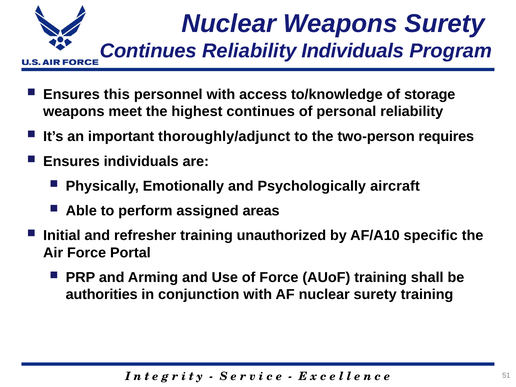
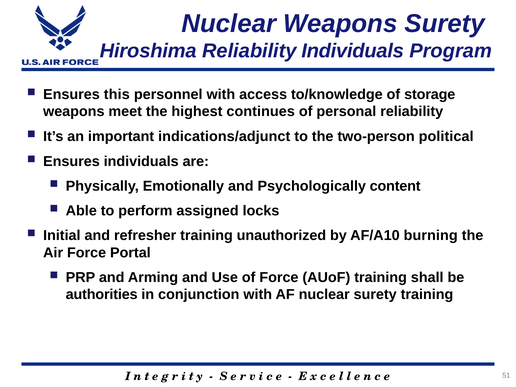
Continues: Continues -> Hiroshima (148, 51)
thoroughly/adjunct: thoroughly/adjunct -> indications/adjunct (224, 137)
requires: requires -> political (446, 137)
aircraft: aircraft -> content (395, 186)
areas: areas -> locks (261, 211)
specific: specific -> burning (431, 235)
